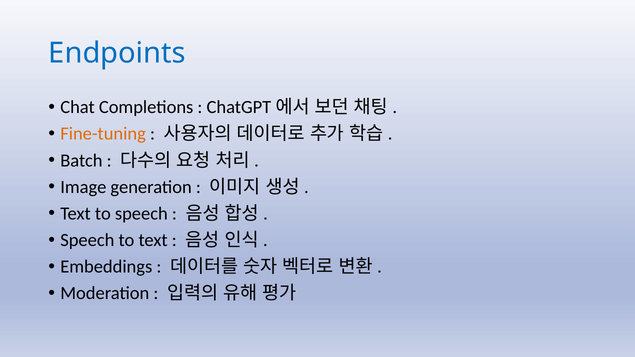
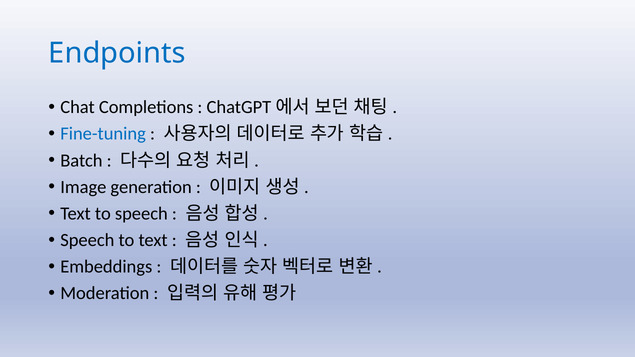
Fine-tuning colour: orange -> blue (103, 134)
